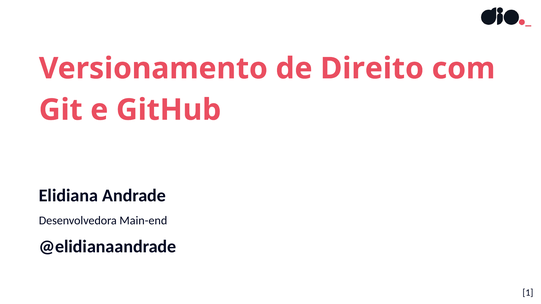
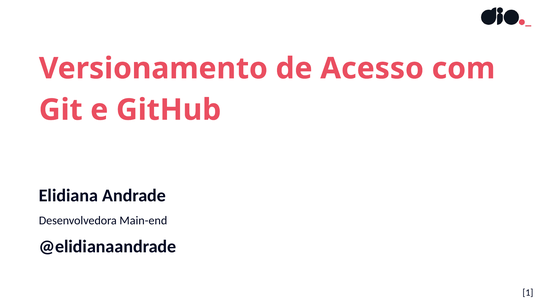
Direito: Direito -> Acesso (372, 69)
